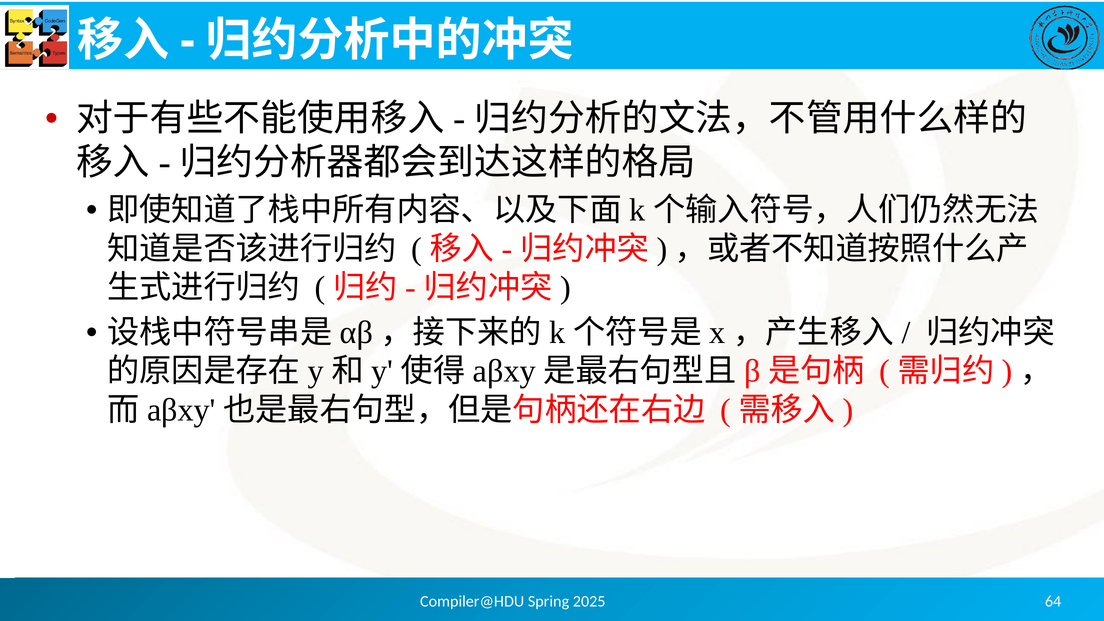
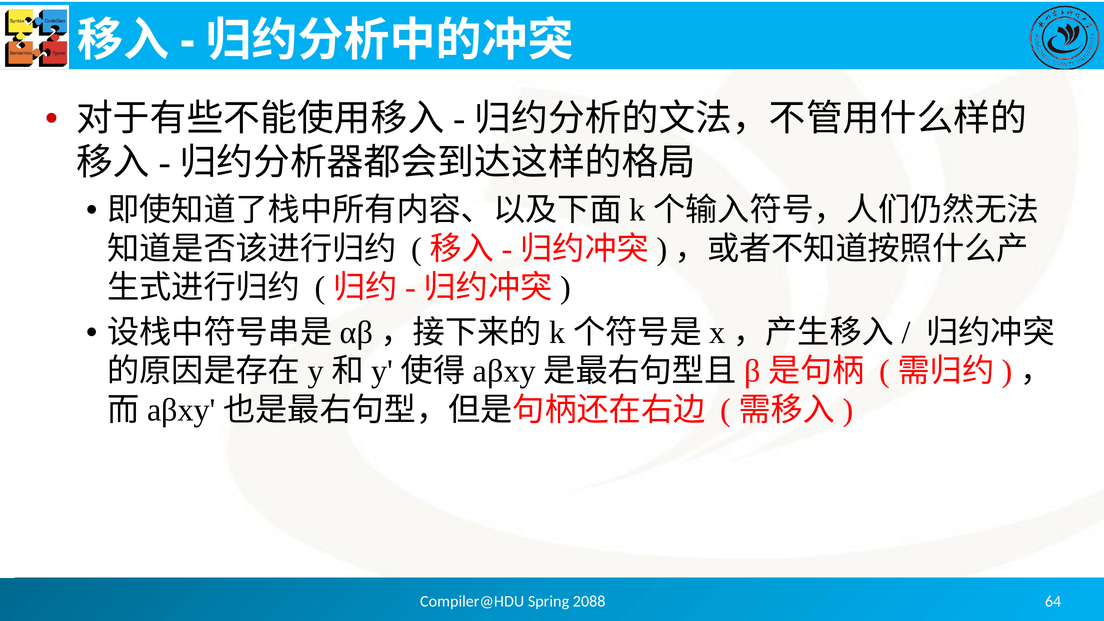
2025: 2025 -> 2088 (589, 601)
